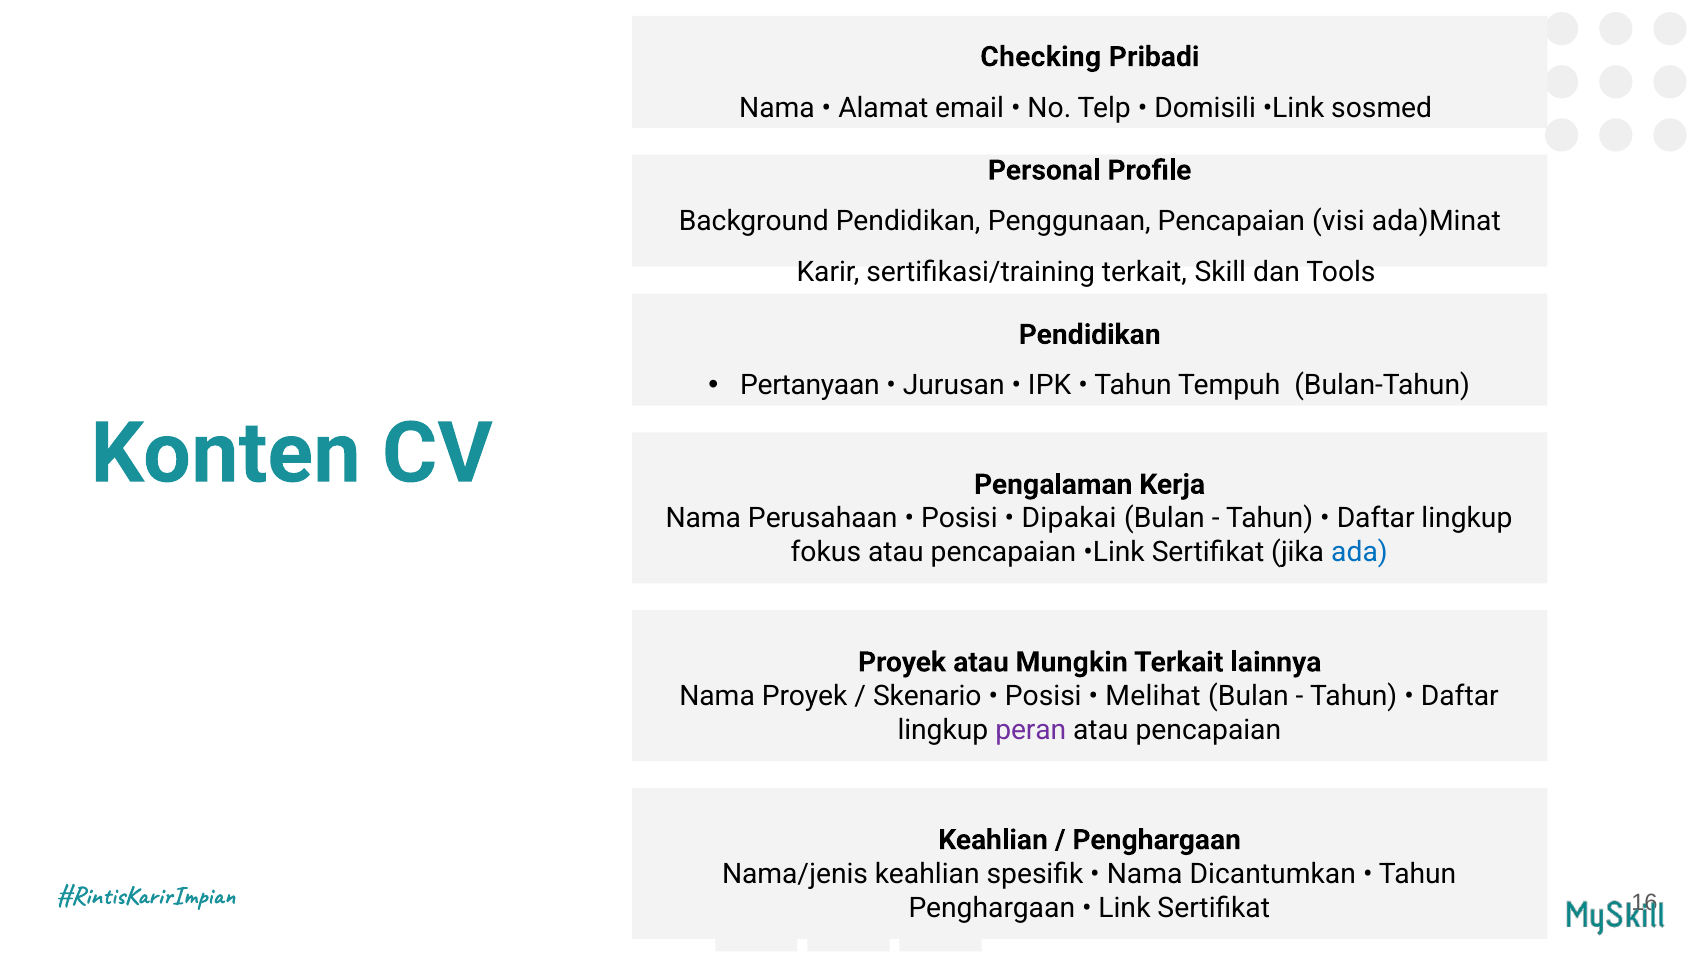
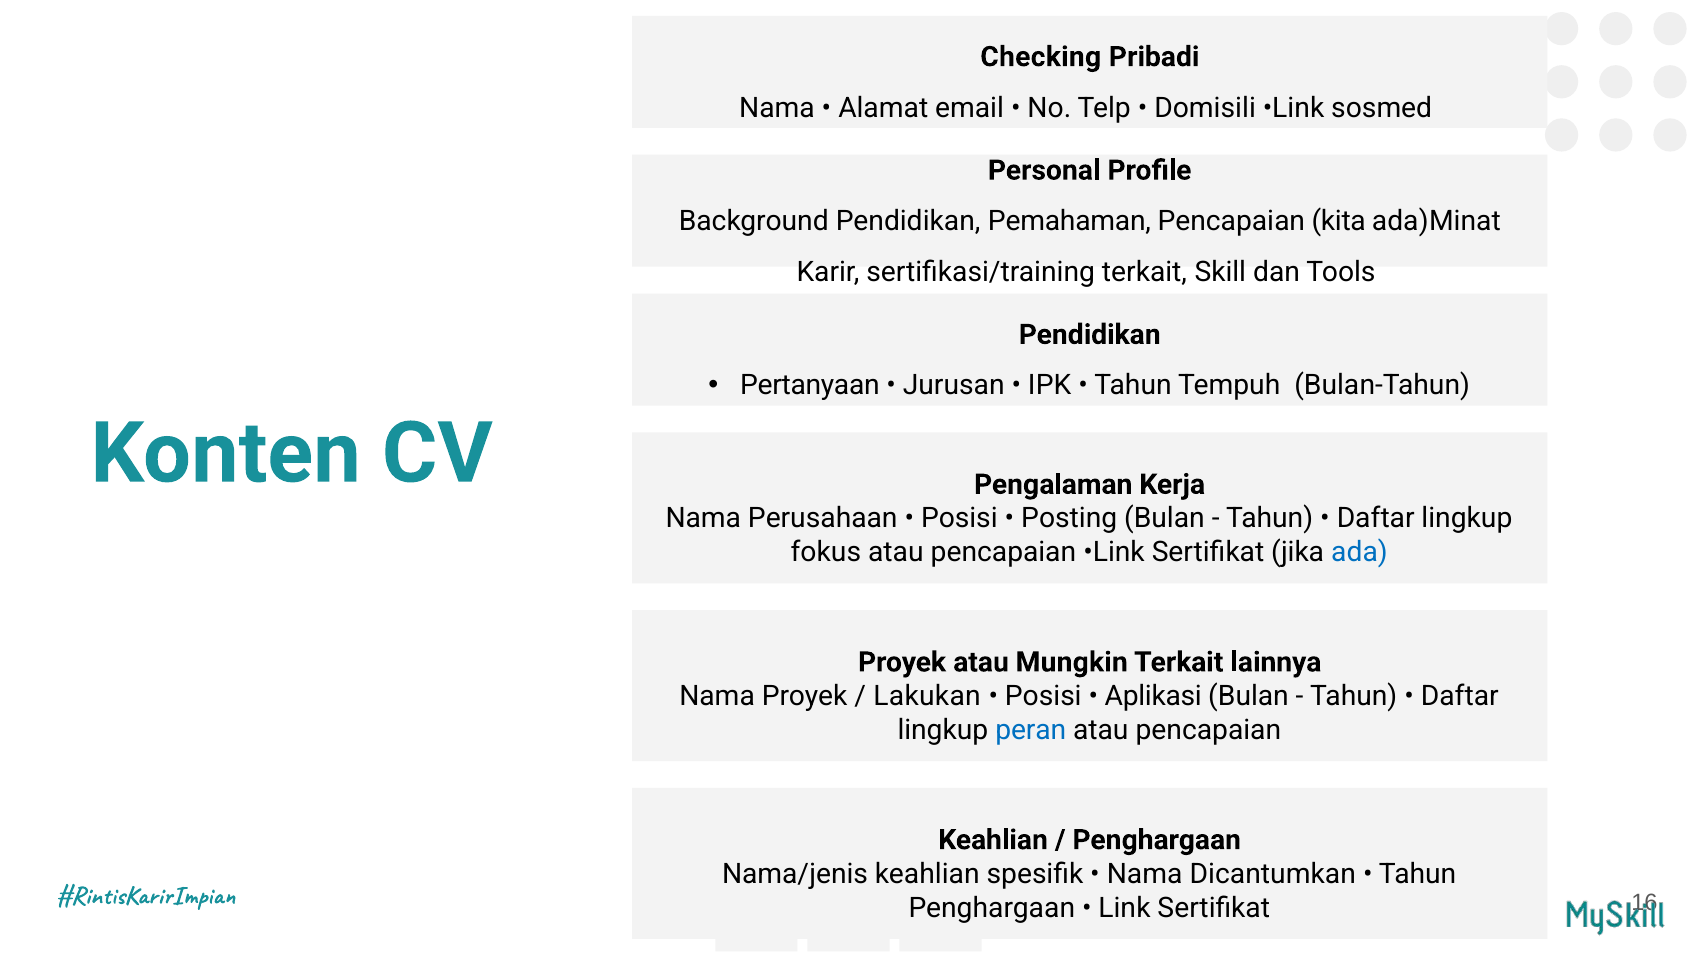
Penggunaan: Penggunaan -> Pemahaman (1069, 221)
visi: visi -> kita (1339, 221)
Dipakai: Dipakai -> Posting (1069, 519)
Skenario: Skenario -> Lakukan (927, 697)
Melihat: Melihat -> Aplikasi (1153, 697)
peran colour: purple -> blue (1031, 730)
